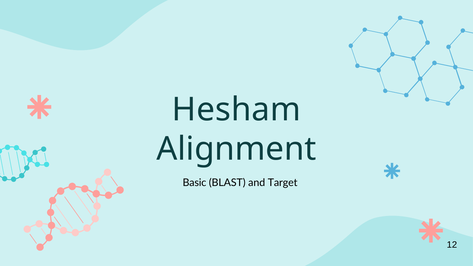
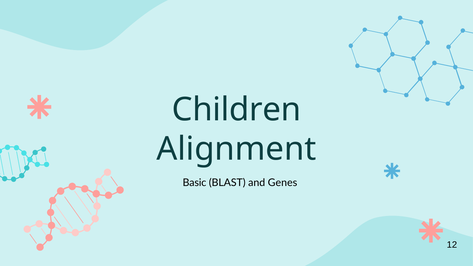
Hesham: Hesham -> Children (237, 110)
Target: Target -> Genes (283, 183)
